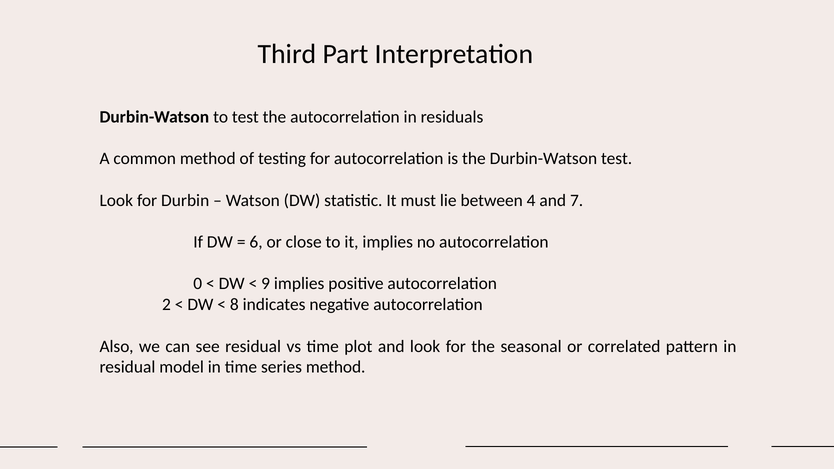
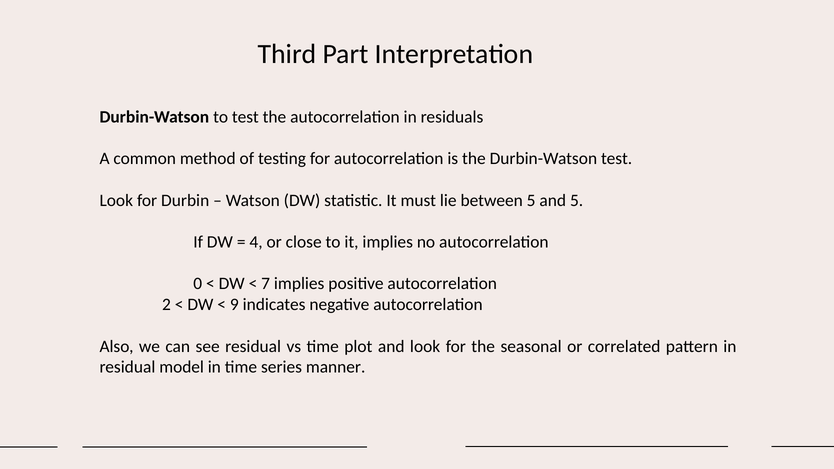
between 4: 4 -> 5 (531, 200)
and 7: 7 -> 5 (577, 200)
6: 6 -> 4 (256, 242)
9: 9 -> 7 (266, 284)
8: 8 -> 9 (234, 305)
series method: method -> manner (336, 367)
